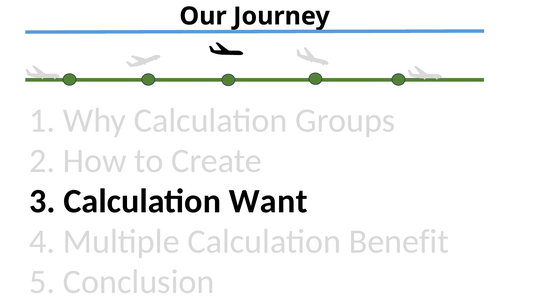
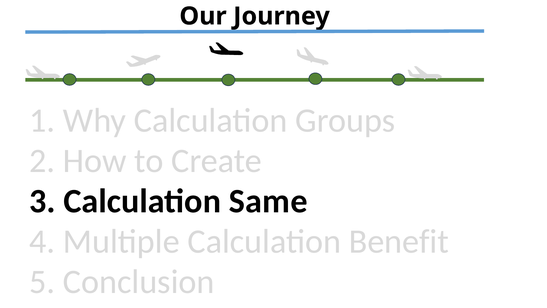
Want: Want -> Same (268, 201)
